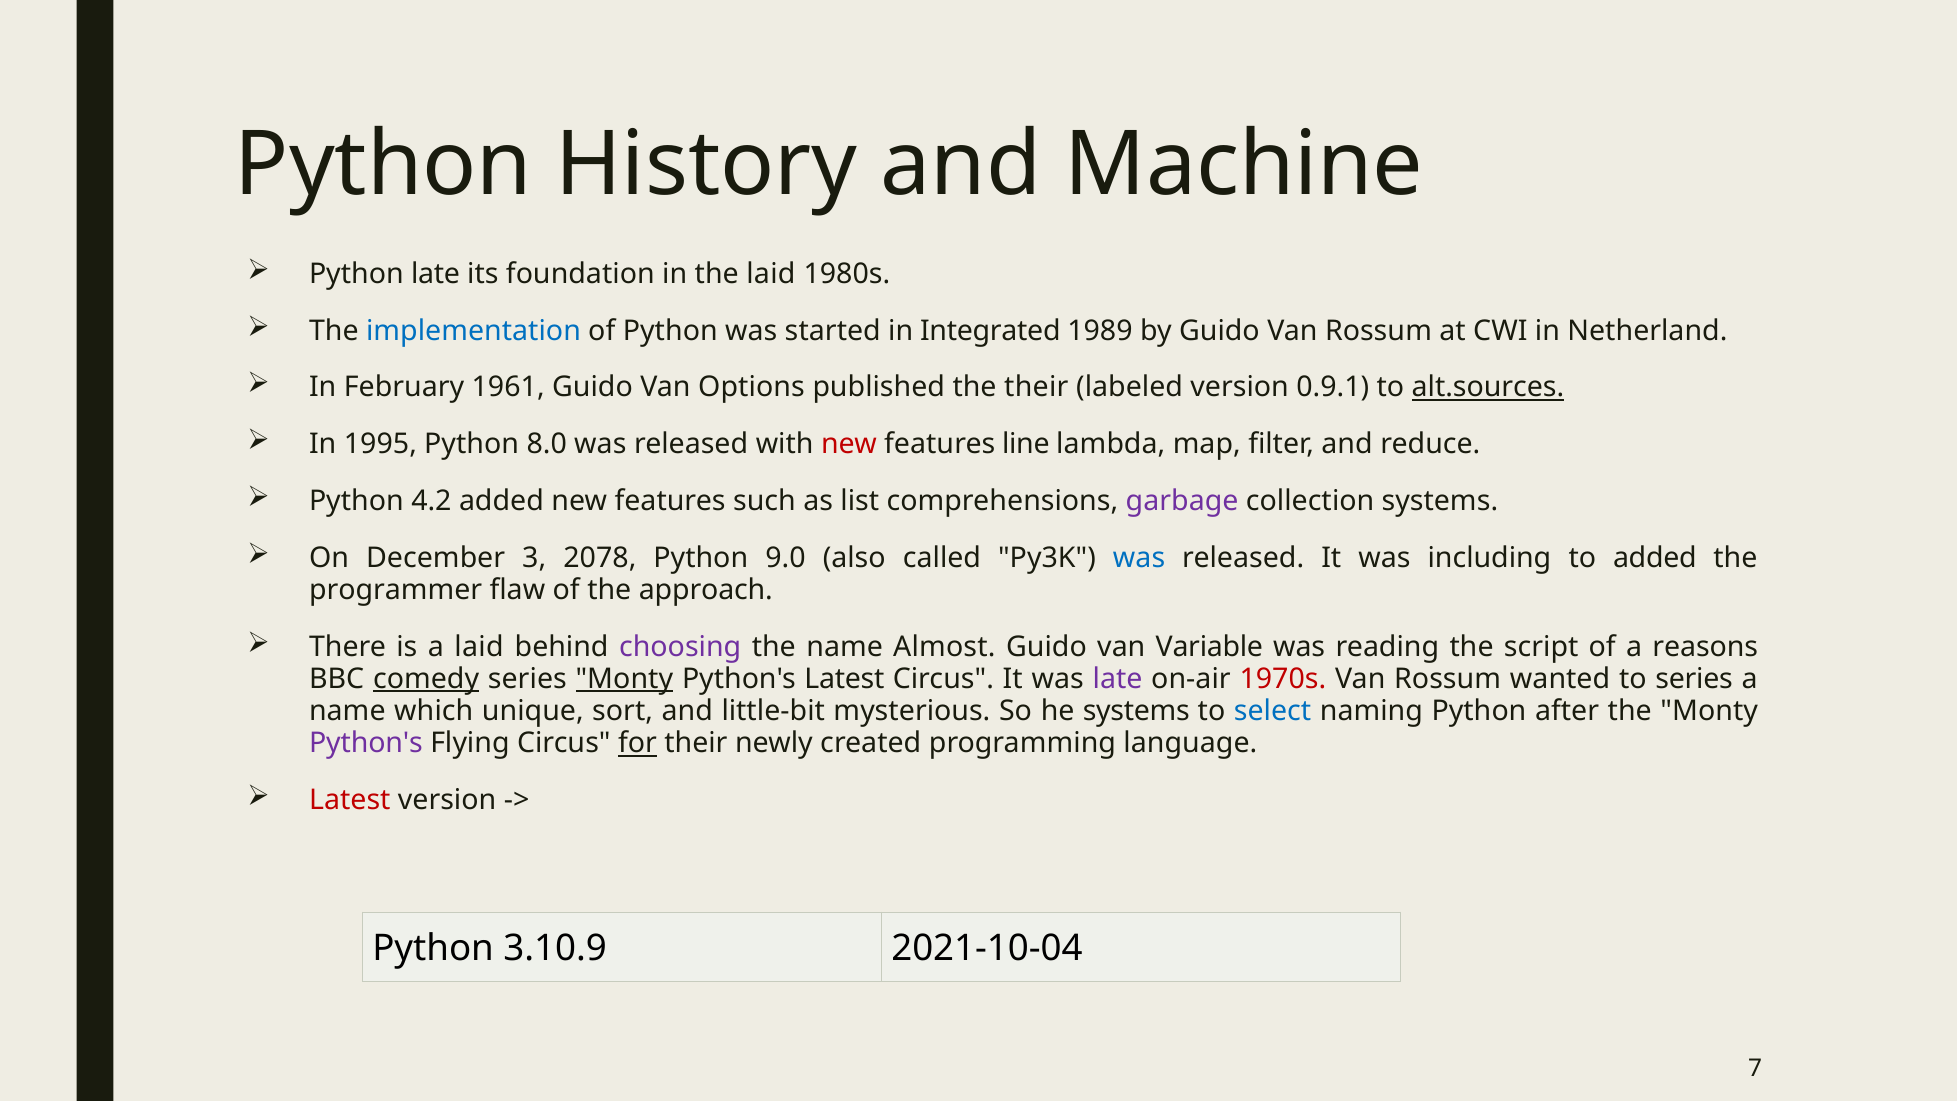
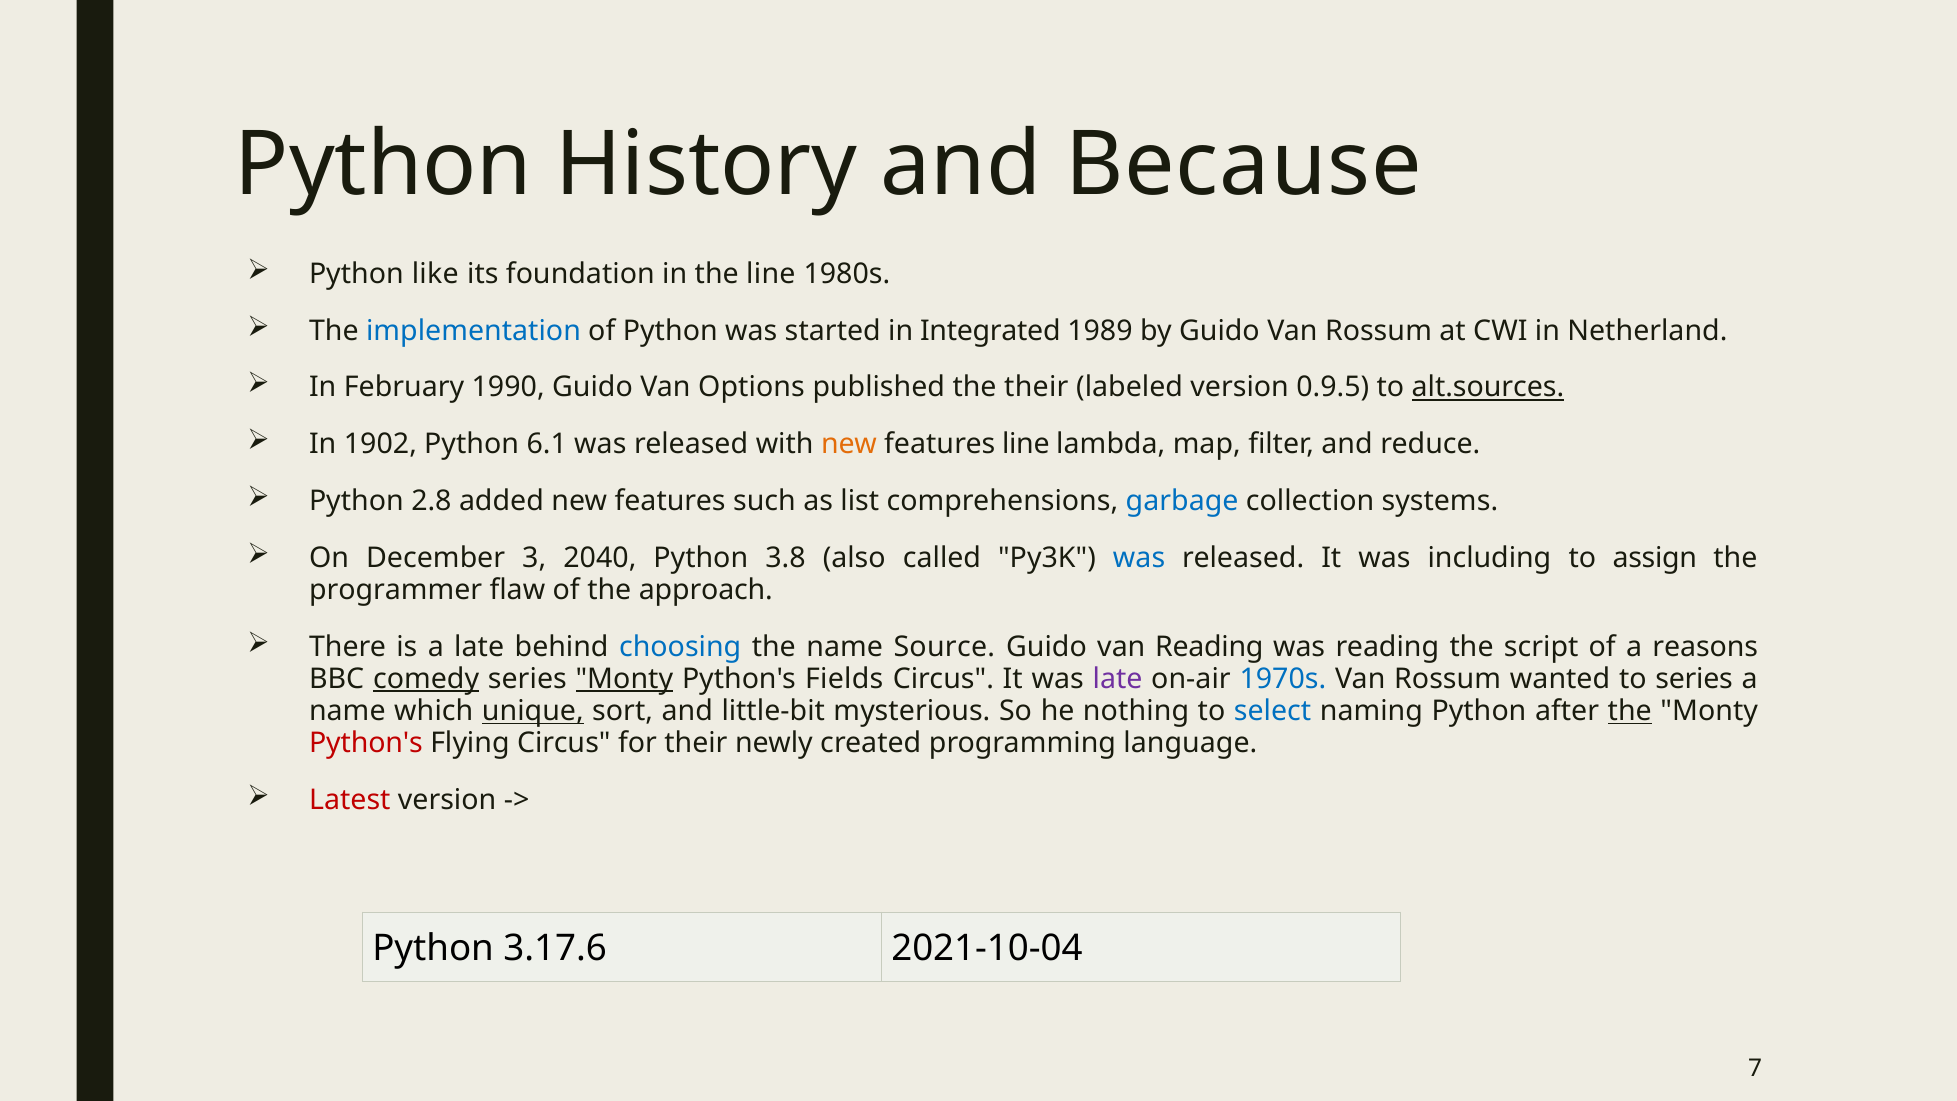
Machine: Machine -> Because (1243, 164)
Python late: late -> like (435, 274)
the laid: laid -> line (771, 274)
1961: 1961 -> 1990 (508, 387)
0.9.1: 0.9.1 -> 0.9.5 (1333, 387)
1995: 1995 -> 1902 (380, 444)
8.0: 8.0 -> 6.1 (547, 444)
new colour: red -> orange (849, 444)
4.2: 4.2 -> 2.8 (431, 501)
garbage colour: purple -> blue (1182, 501)
2078: 2078 -> 2040 (600, 558)
9.0: 9.0 -> 3.8 (786, 558)
to added: added -> assign (1655, 558)
a laid: laid -> late (479, 647)
choosing colour: purple -> blue (680, 647)
Almost: Almost -> Source (944, 647)
van Variable: Variable -> Reading (1209, 647)
Python's Latest: Latest -> Fields (844, 679)
1970s colour: red -> blue (1283, 679)
unique underline: none -> present (533, 711)
he systems: systems -> nothing (1136, 711)
the underline: none -> present (1630, 711)
Python's colour: purple -> red (366, 743)
for underline: present -> none (637, 743)
3.10.9: 3.10.9 -> 3.17.6 (555, 949)
